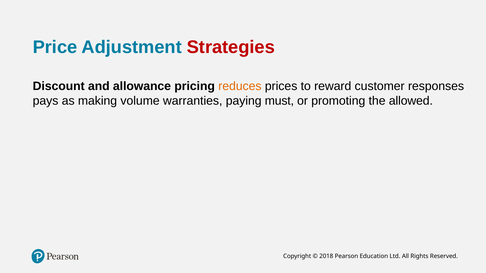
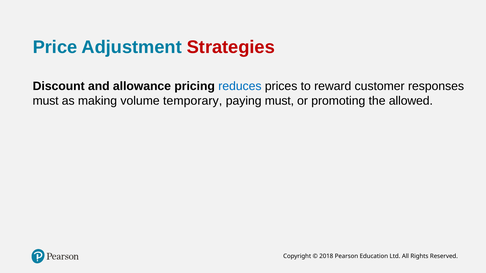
reduces colour: orange -> blue (240, 86)
pays: pays -> must (46, 101)
warranties: warranties -> temporary (193, 101)
